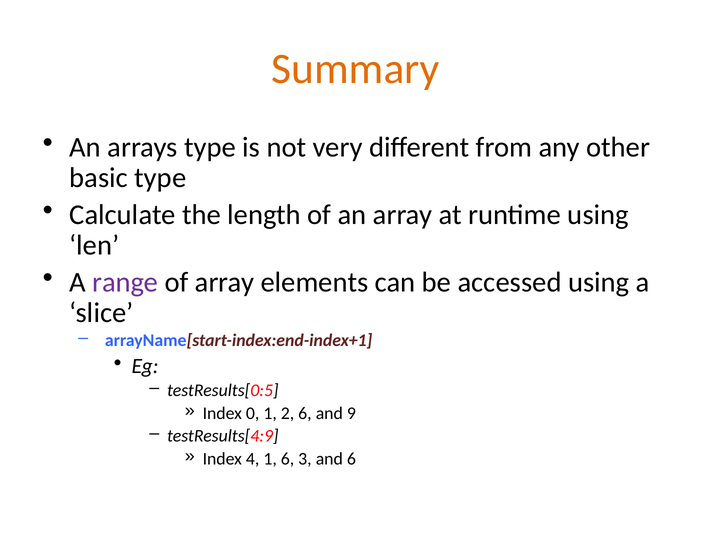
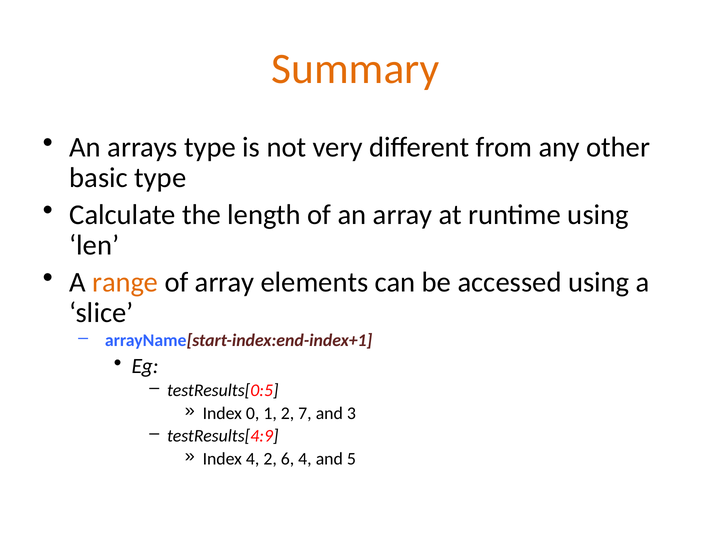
range colour: purple -> orange (125, 282)
2 6: 6 -> 7 (305, 414)
9: 9 -> 3 (351, 414)
4 1: 1 -> 2 (270, 459)
6 3: 3 -> 4 (305, 459)
and 6: 6 -> 5 (351, 459)
